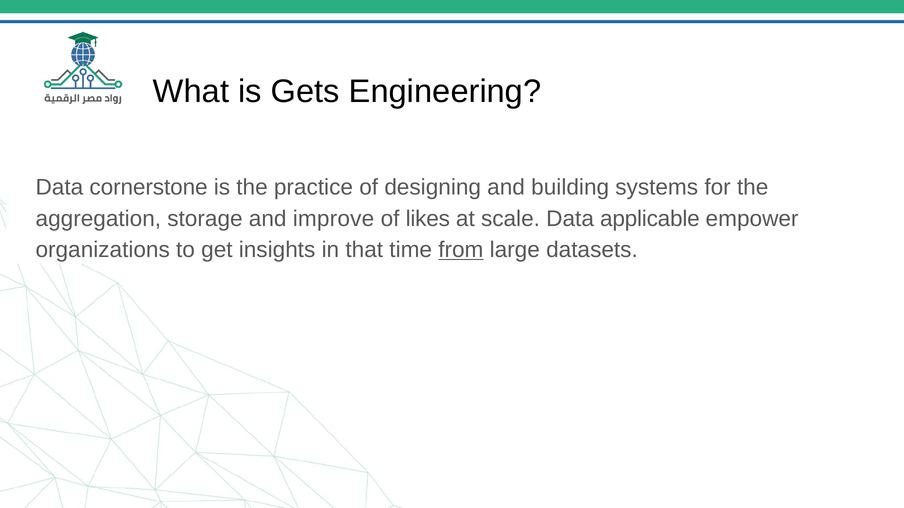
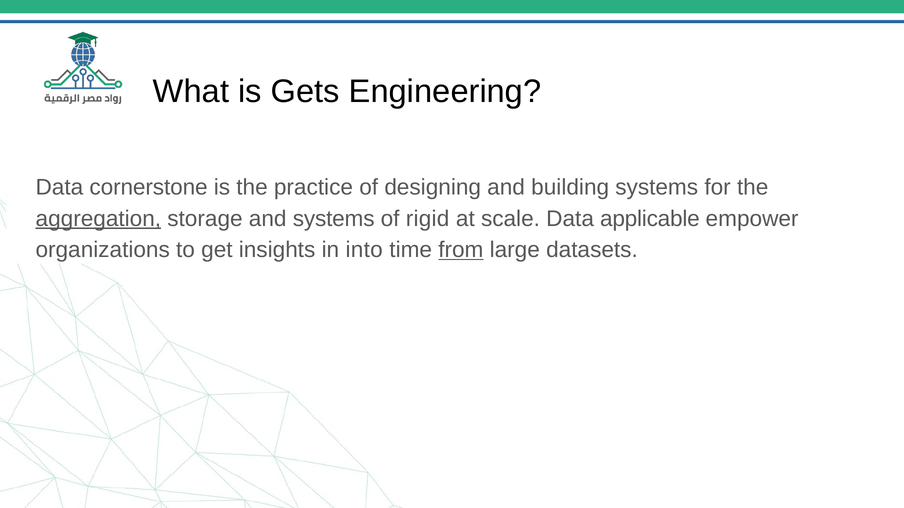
aggregation underline: none -> present (98, 219)
and improve: improve -> systems (334, 219)
likes: likes -> rigid (428, 219)
that: that -> into (364, 250)
